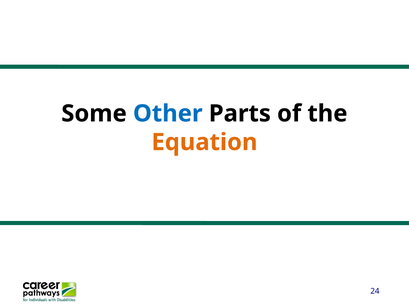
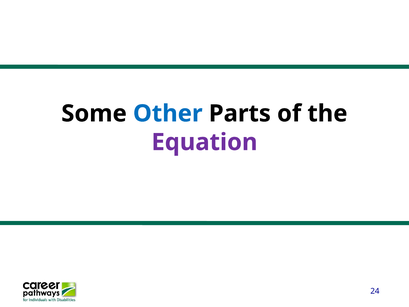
Equation colour: orange -> purple (204, 142)
